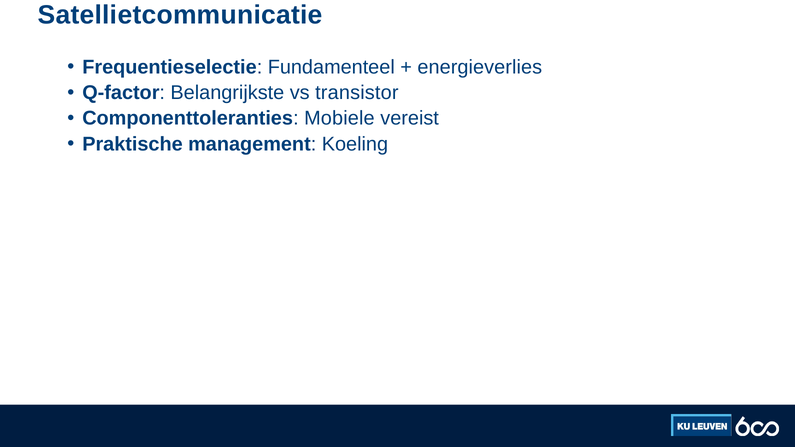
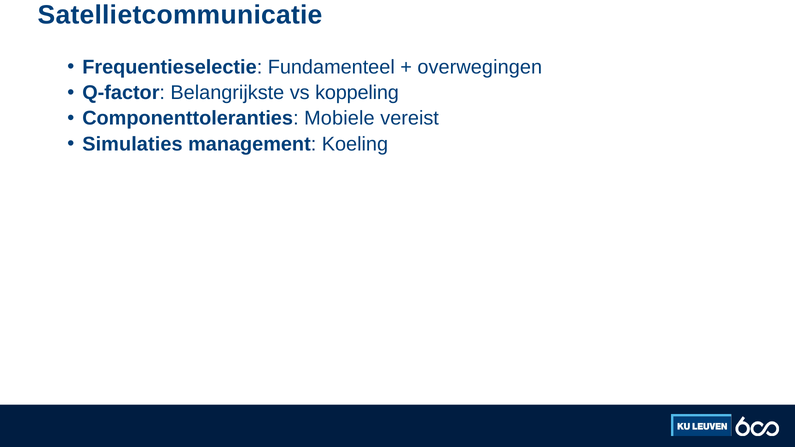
energieverlies: energieverlies -> overwegingen (480, 67)
transistor: transistor -> koppeling (357, 93)
Praktische: Praktische -> Simulaties (132, 144)
